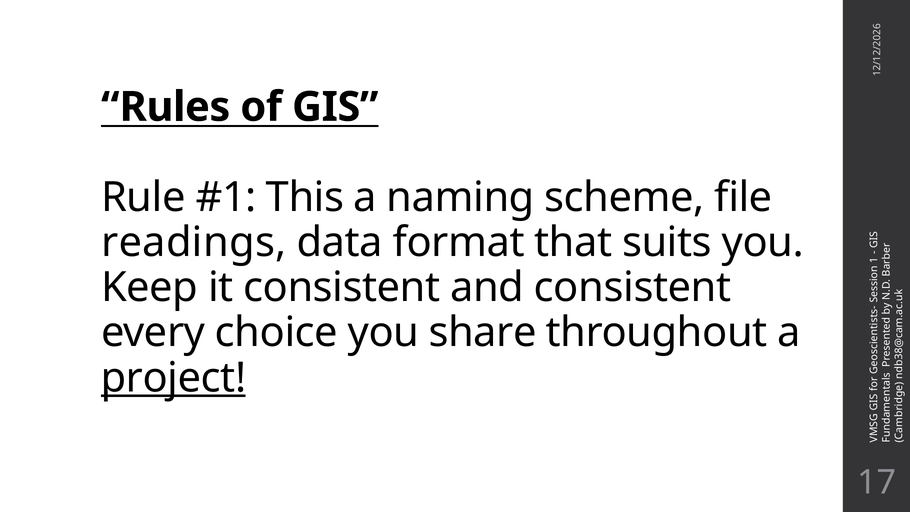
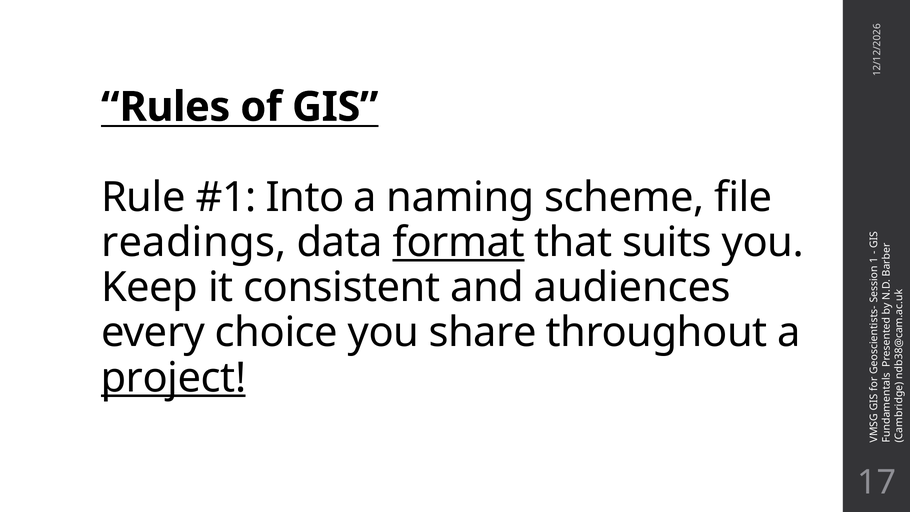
This: This -> Into (305, 197)
format underline: none -> present (459, 242)
and consistent: consistent -> audiences (632, 288)
